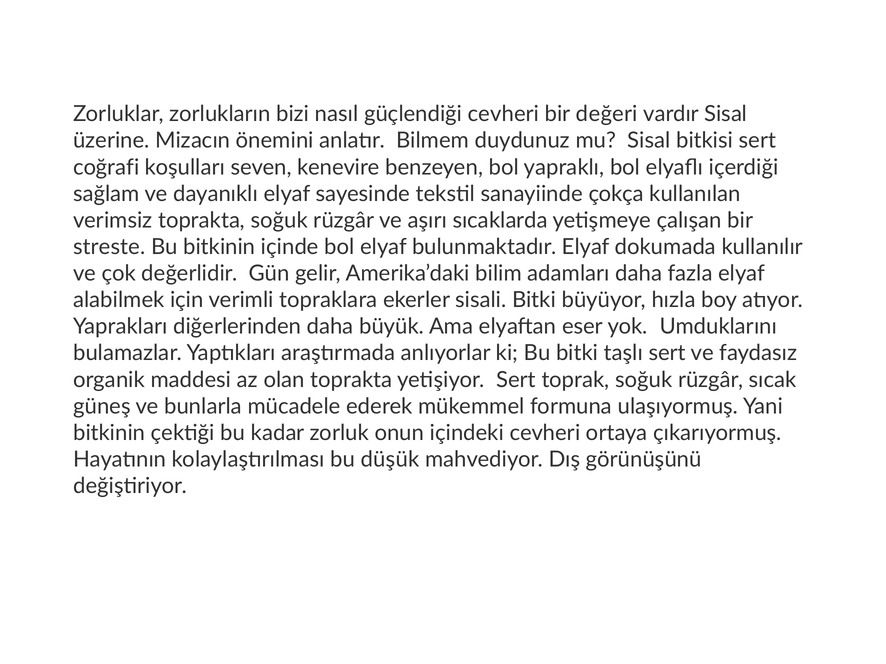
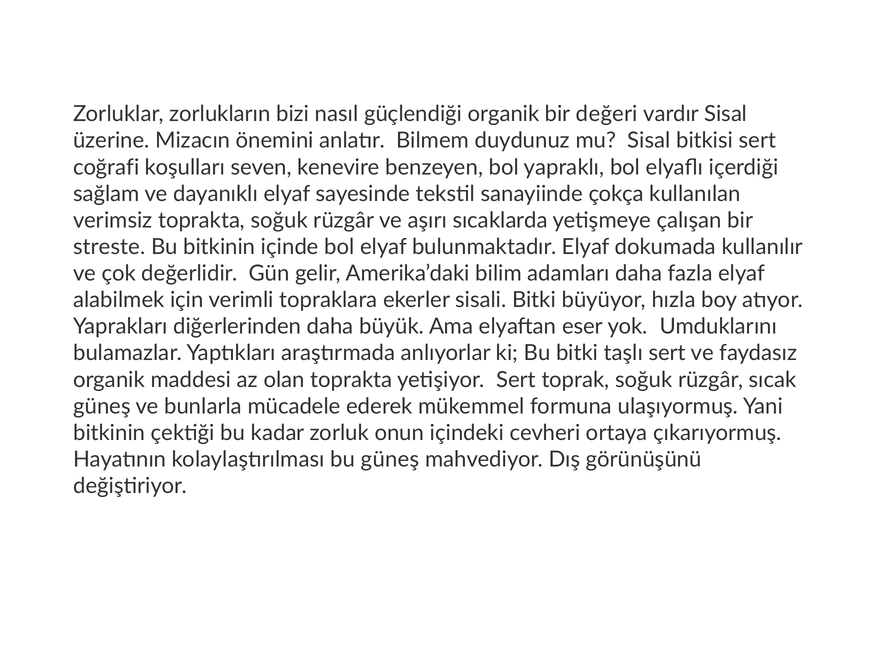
güçlendiği cevheri: cevheri -> organik (504, 114)
bu düşük: düşük -> güneş (390, 460)
